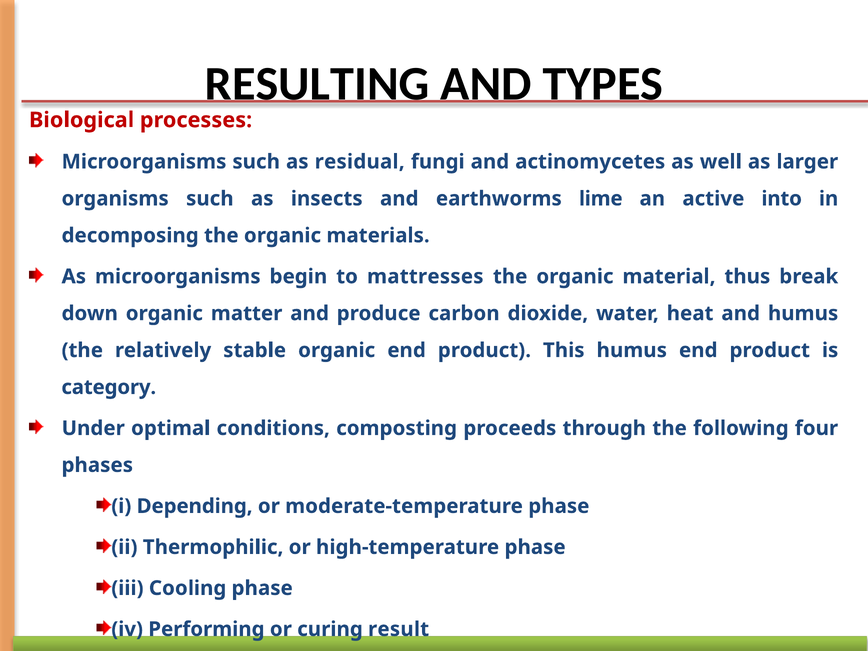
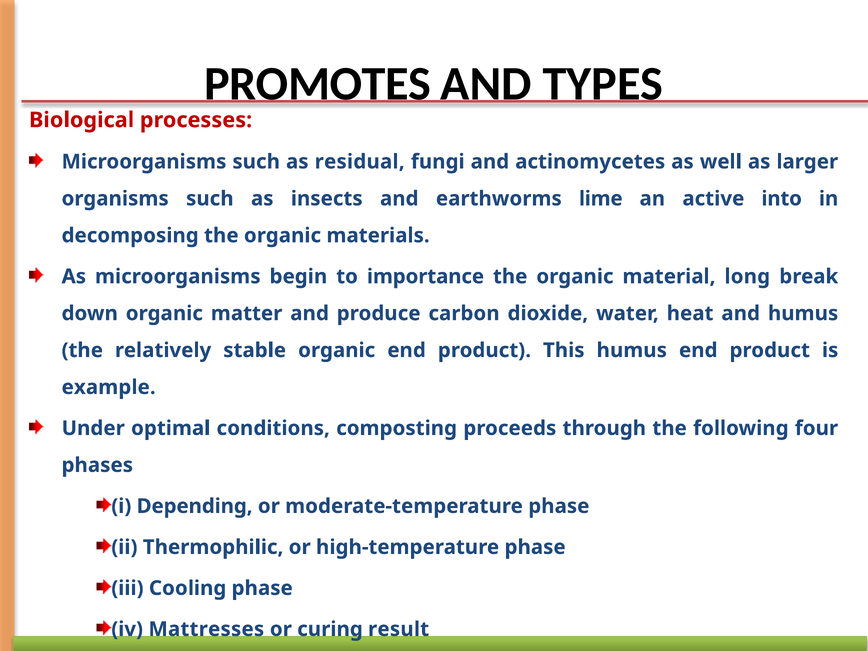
RESULTING: RESULTING -> PROMOTES (318, 84)
mattresses: mattresses -> importance (425, 277)
thus: thus -> long (747, 277)
category: category -> example (109, 387)
Performing: Performing -> Mattresses (206, 629)
